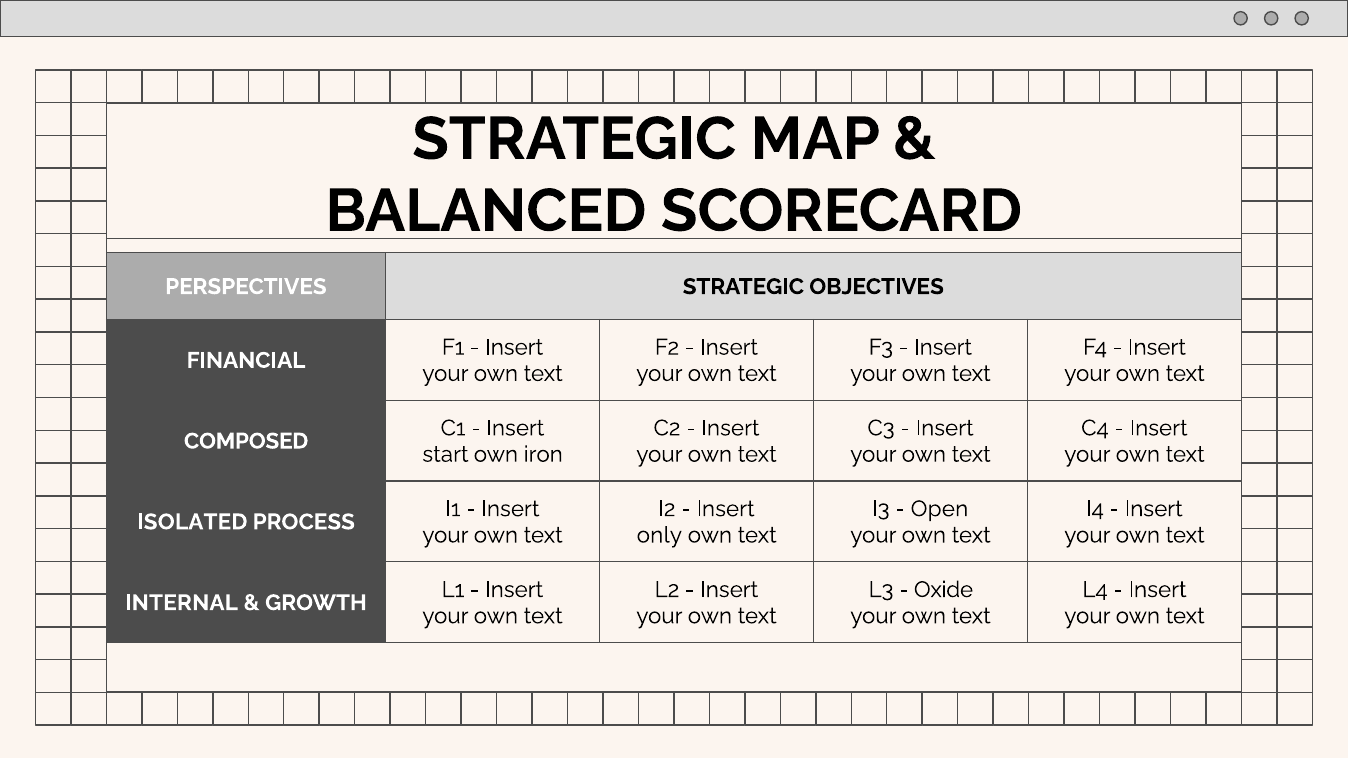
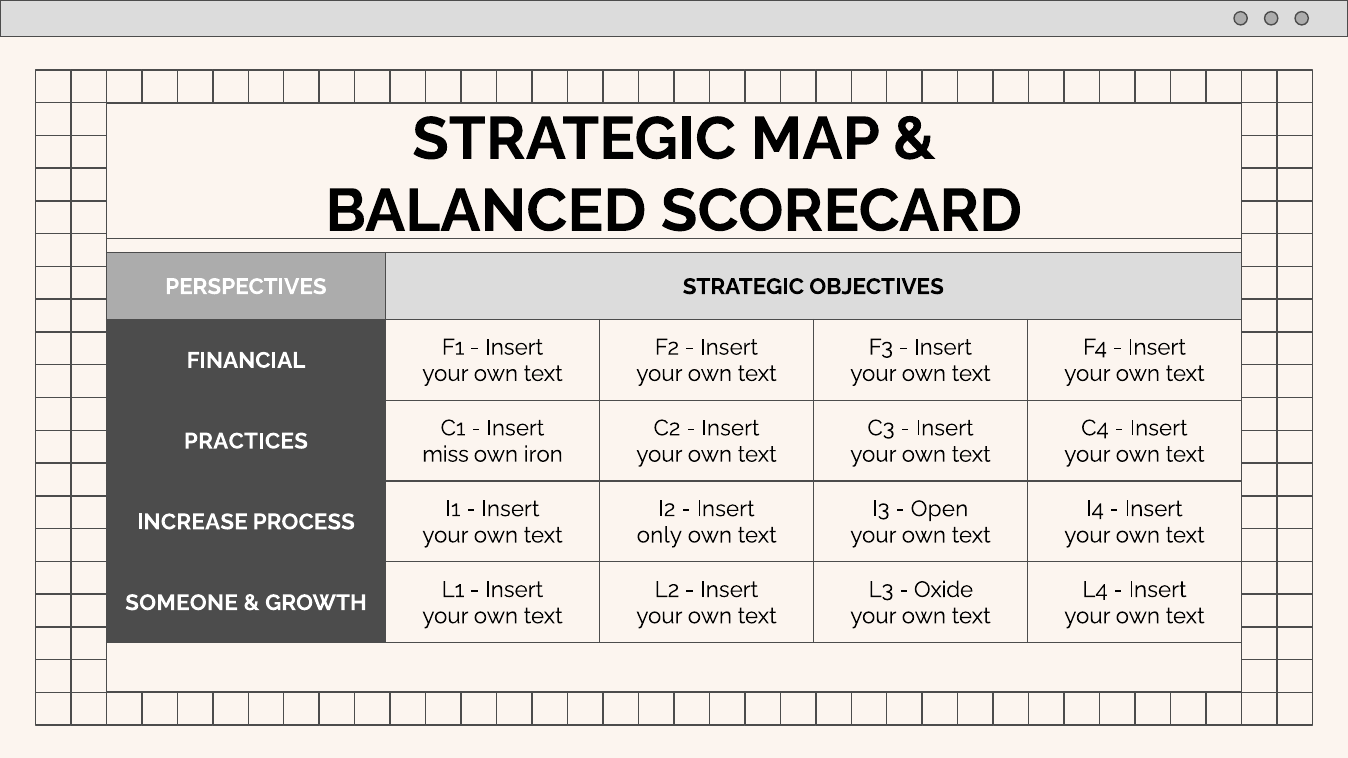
COMPOSED: COMPOSED -> PRACTICES (246, 441)
start: start -> miss (446, 454)
ISOLATED: ISOLATED -> INCREASE (192, 522)
INTERNAL: INTERNAL -> SOMEONE (181, 603)
